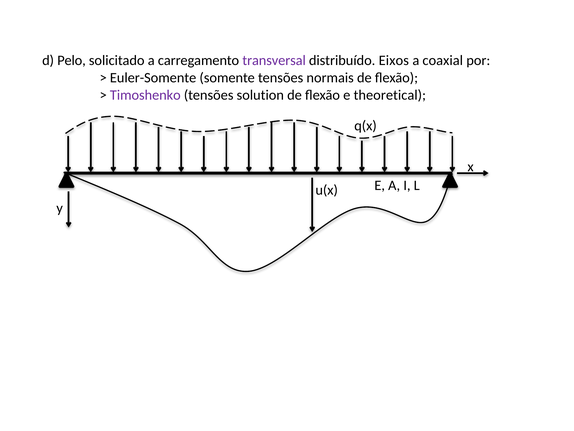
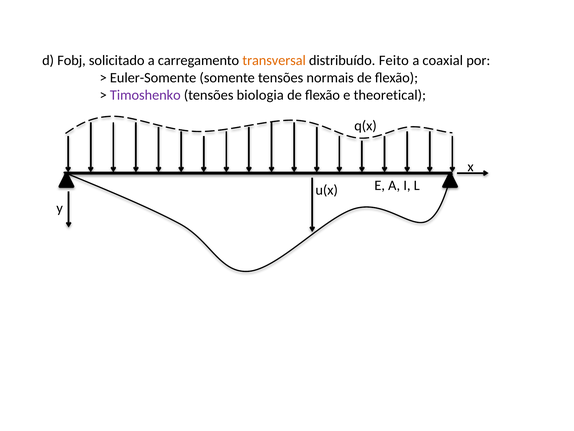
Pelo: Pelo -> Fobj (71, 60)
transversal colour: purple -> orange (274, 60)
Eixos: Eixos -> Feito (394, 60)
solution: solution -> biologia (260, 95)
